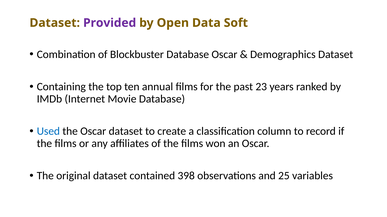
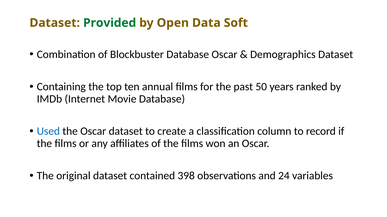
Provided colour: purple -> green (110, 23)
23: 23 -> 50 (261, 87)
25: 25 -> 24 (284, 176)
